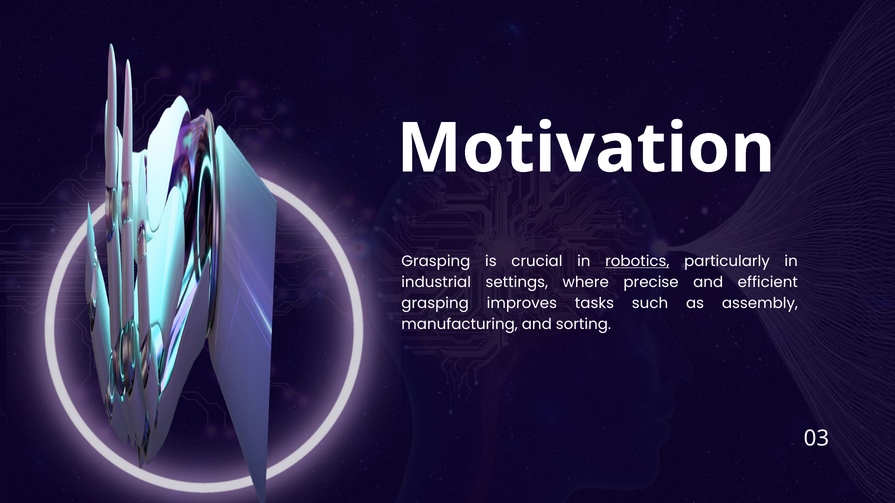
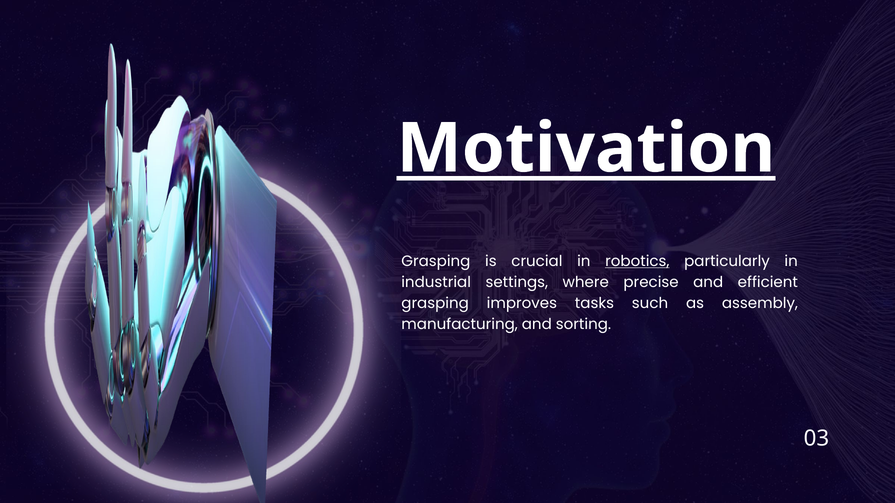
Motivation underline: none -> present (586, 149)
